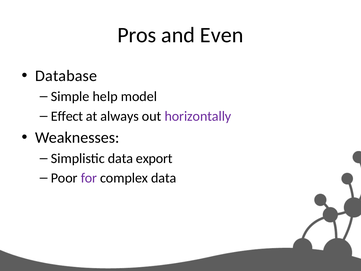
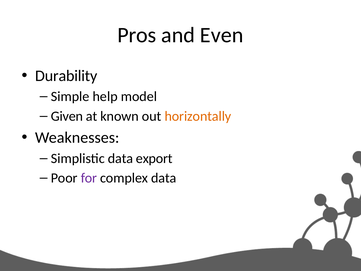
Database: Database -> Durability (66, 76)
Effect: Effect -> Given (67, 116)
always: always -> known (120, 116)
horizontally colour: purple -> orange (198, 116)
